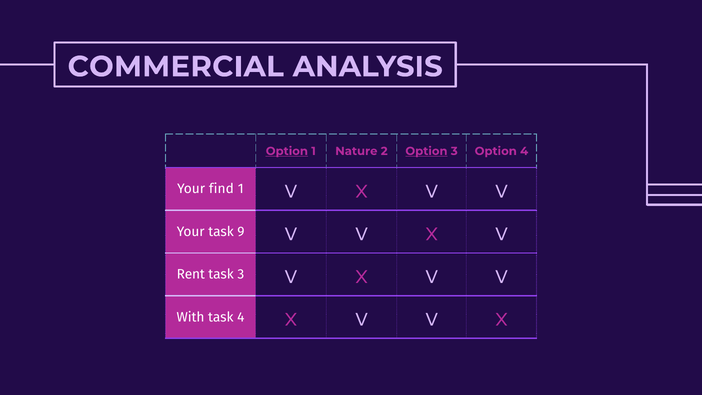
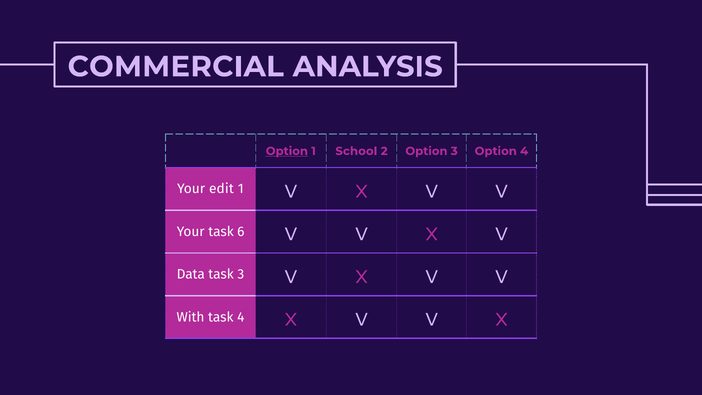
Nature: Nature -> School (356, 151)
Option underline: present -> none (426, 151)
find: find -> edit (221, 189)
9: 9 -> 6 (241, 232)
Rent: Rent -> Data (191, 274)
